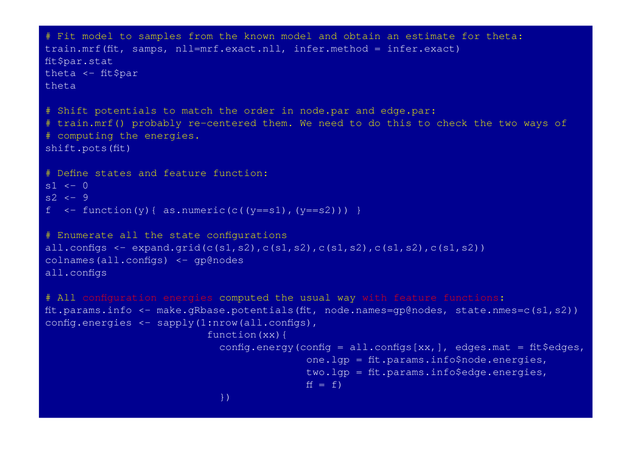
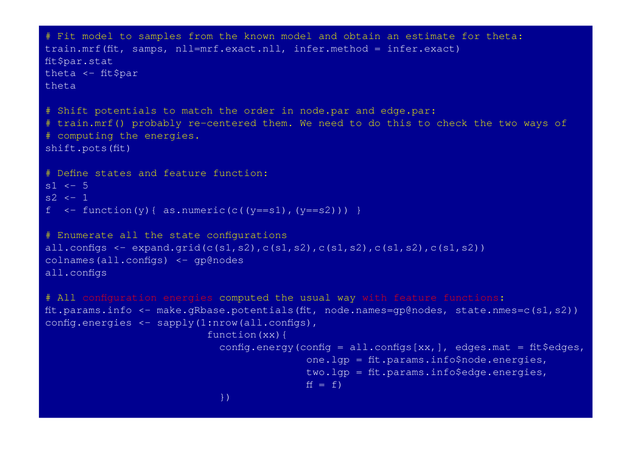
0: 0 -> 5 (85, 185)
9: 9 -> 1 (85, 197)
